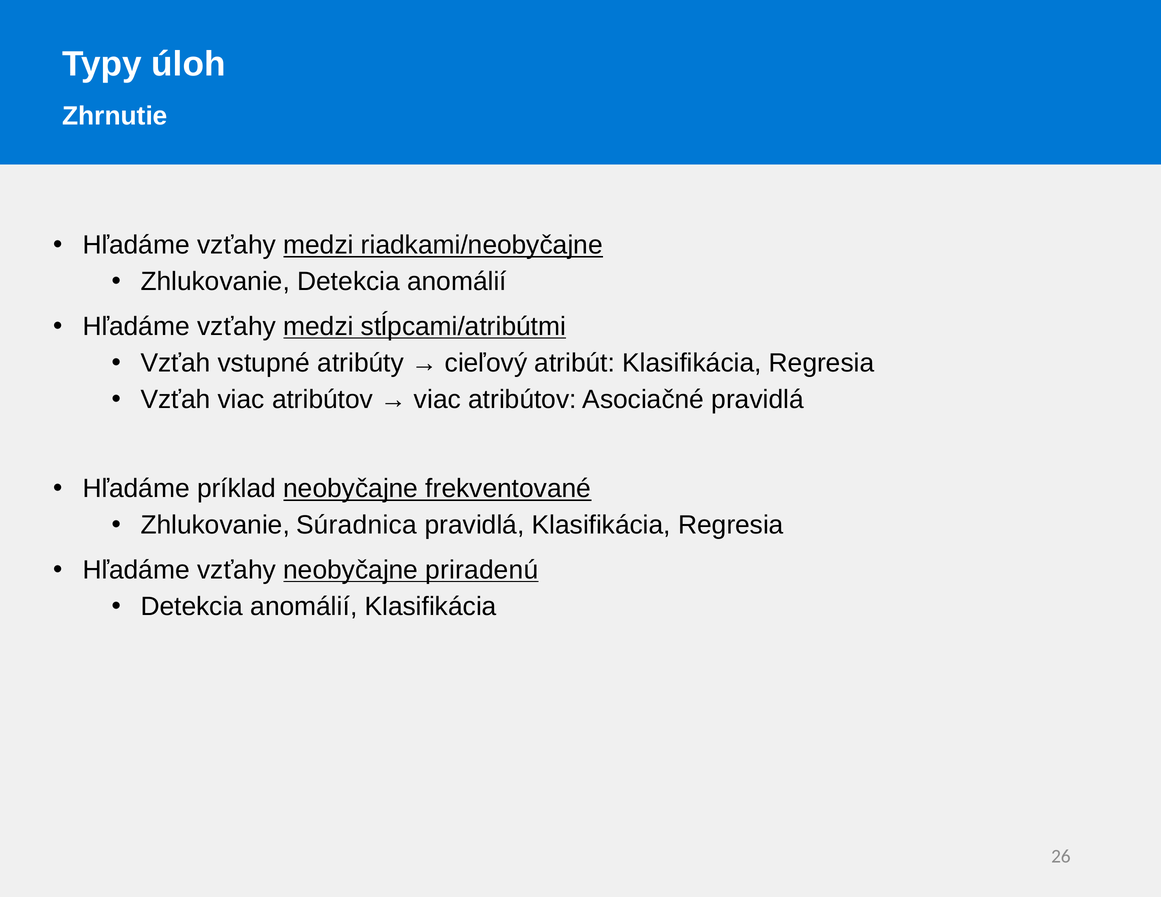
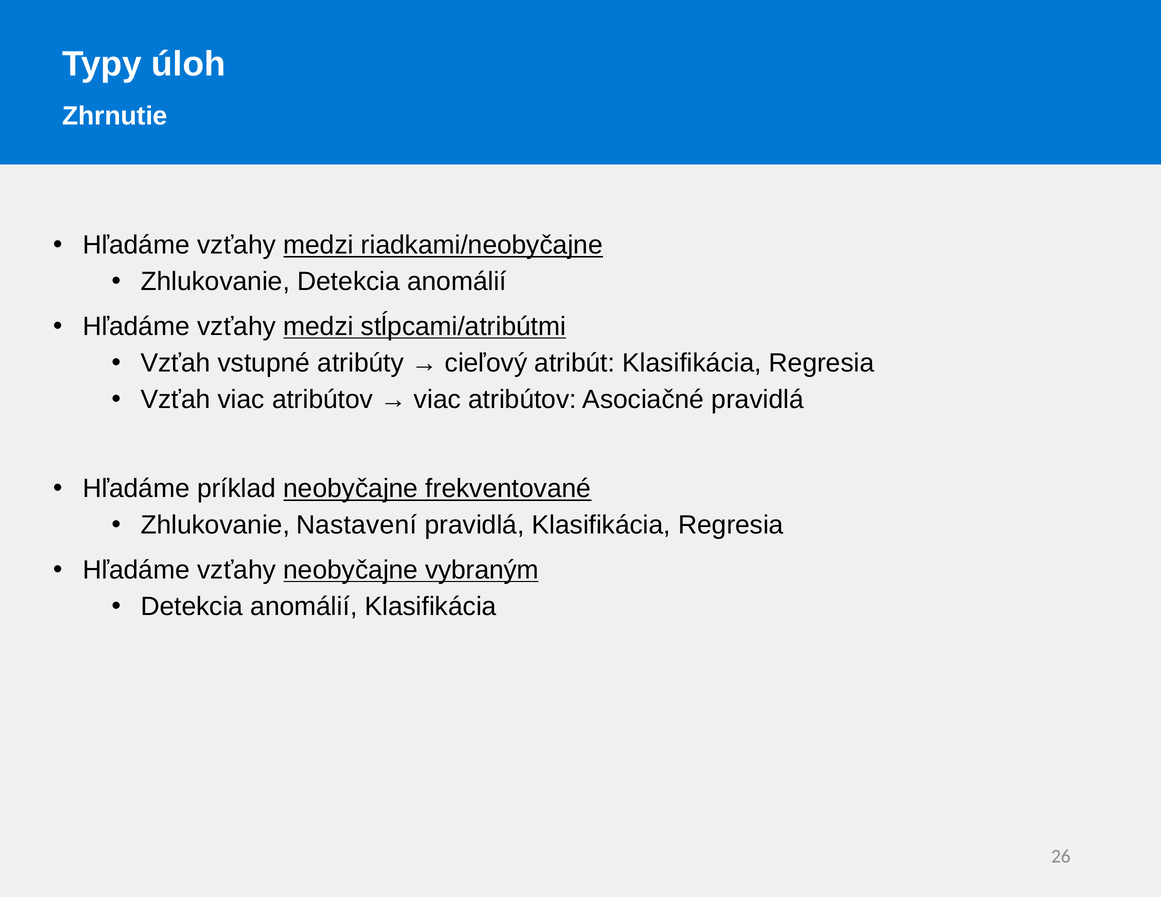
Súradnica: Súradnica -> Nastavení (356, 525)
priradenú: priradenú -> vybraným (482, 570)
